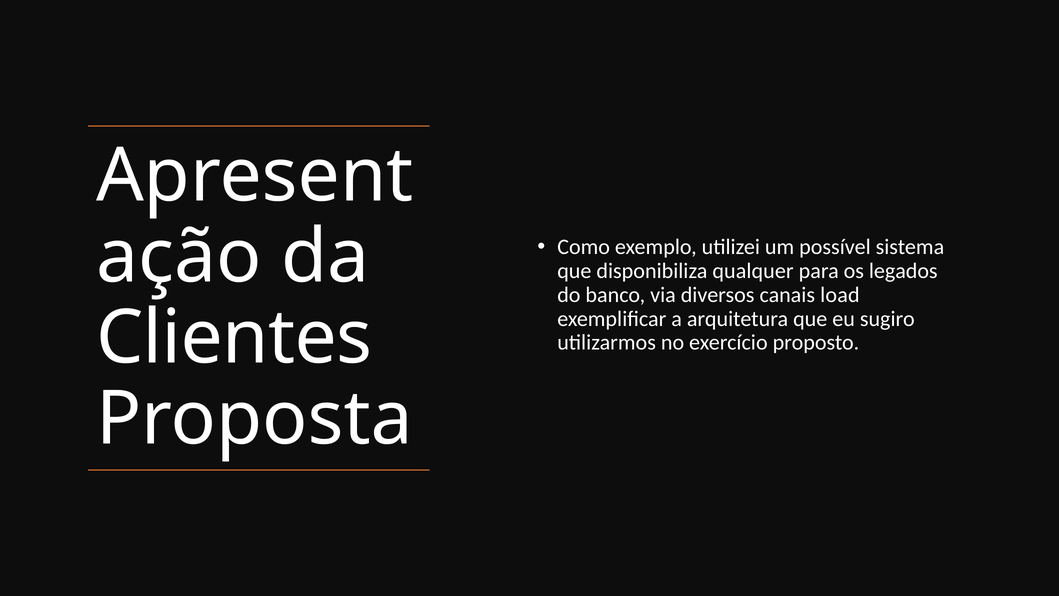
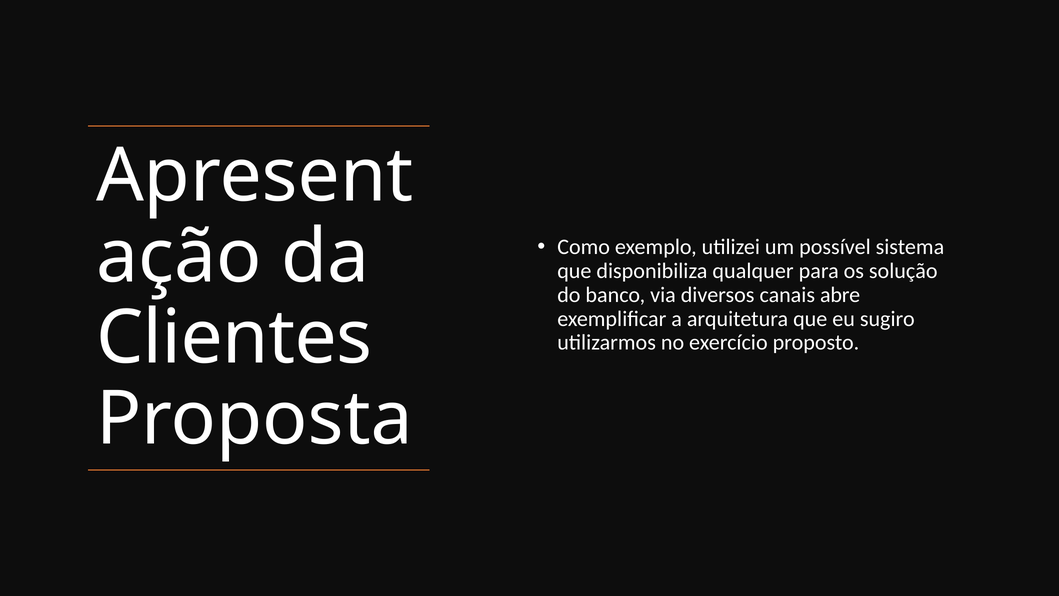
legados: legados -> solução (903, 271)
load: load -> abre (840, 295)
